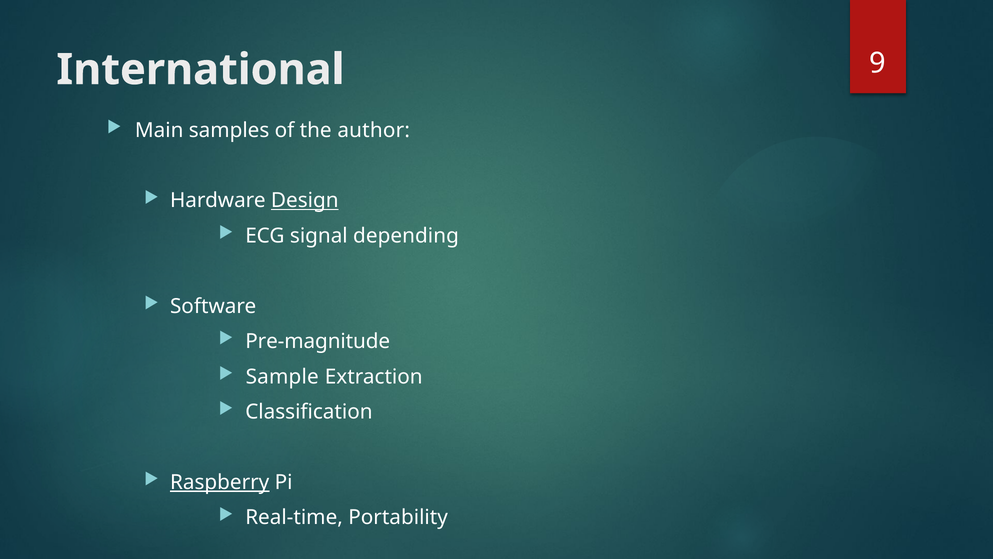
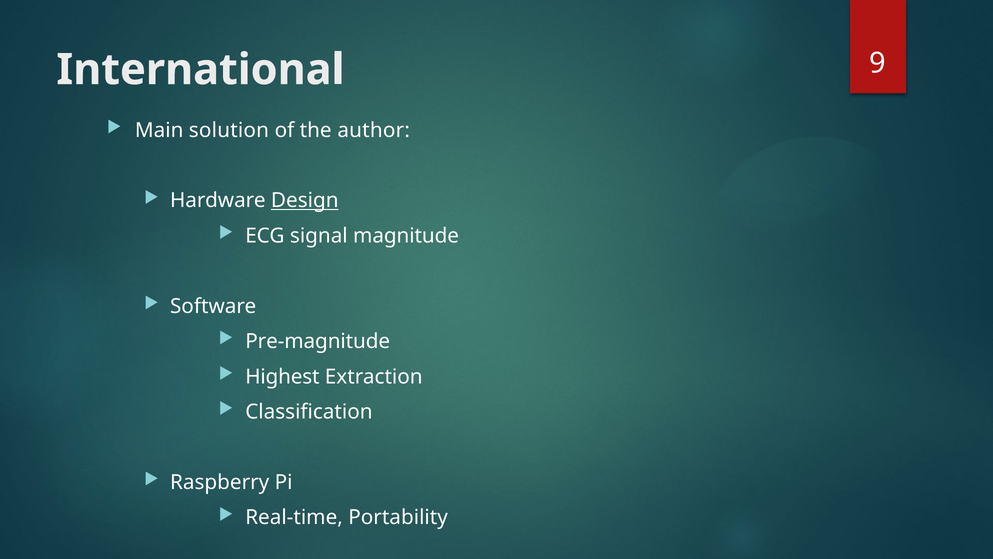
samples: samples -> solution (229, 130)
depending: depending -> magnitude (406, 236)
Sample: Sample -> Highest (282, 376)
Raspberry underline: present -> none (220, 482)
